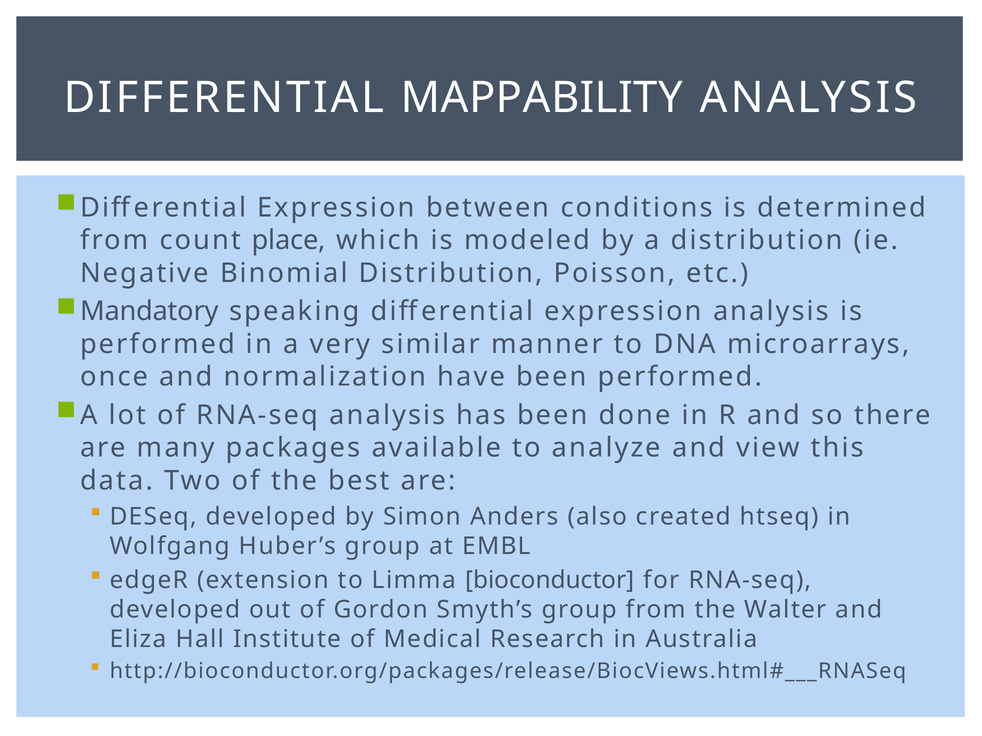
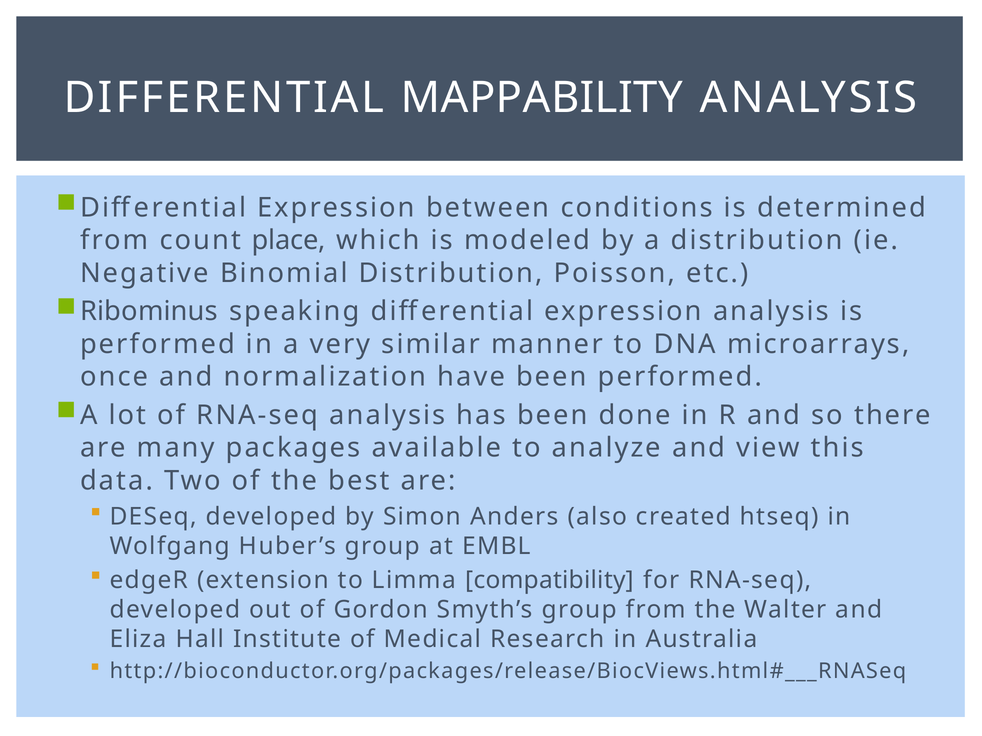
Mandatory: Mandatory -> Ribominus (149, 312)
bioconductor: bioconductor -> compatibility (550, 581)
